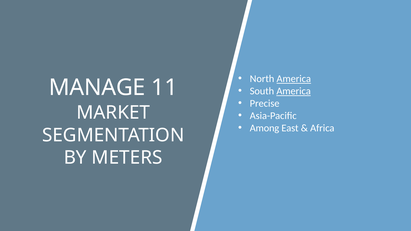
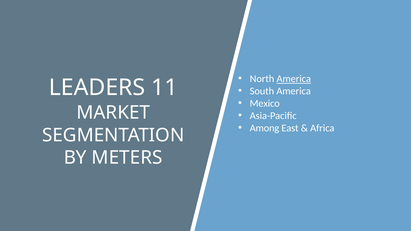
MANAGE: MANAGE -> LEADERS (97, 88)
America underline: present -> none (294, 91)
Precise: Precise -> Mexico (265, 104)
